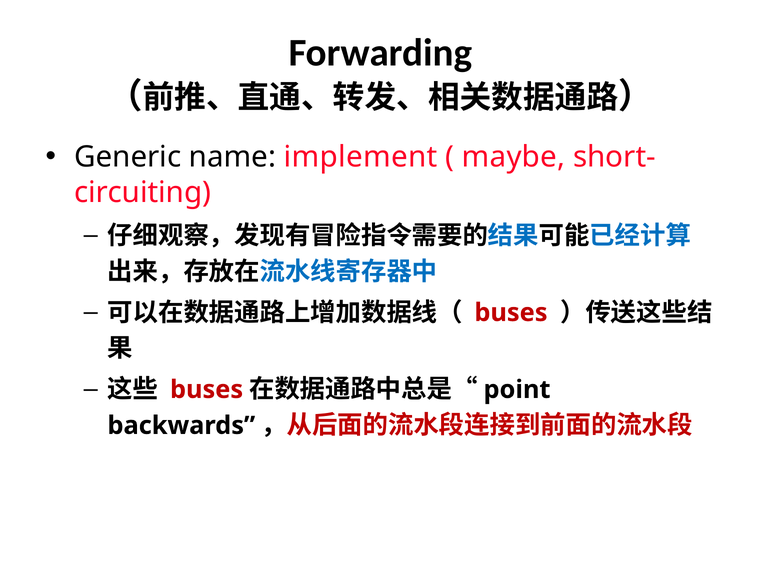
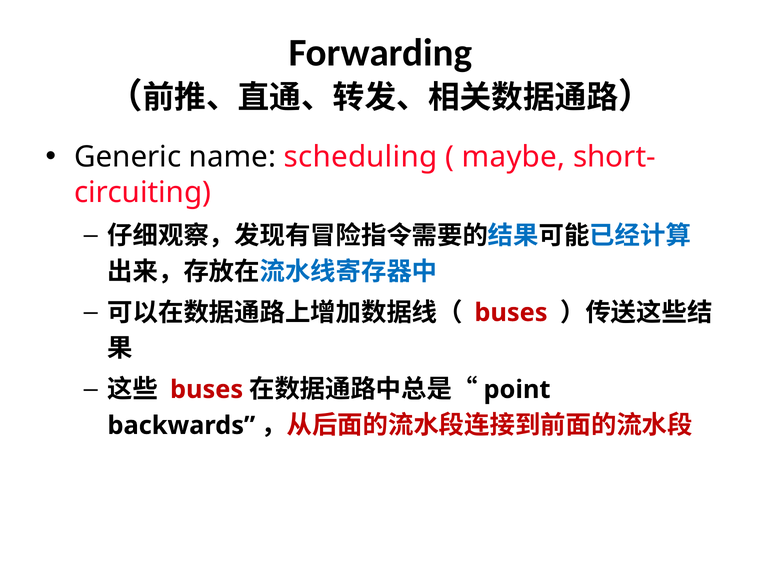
implement: implement -> scheduling (361, 157)
